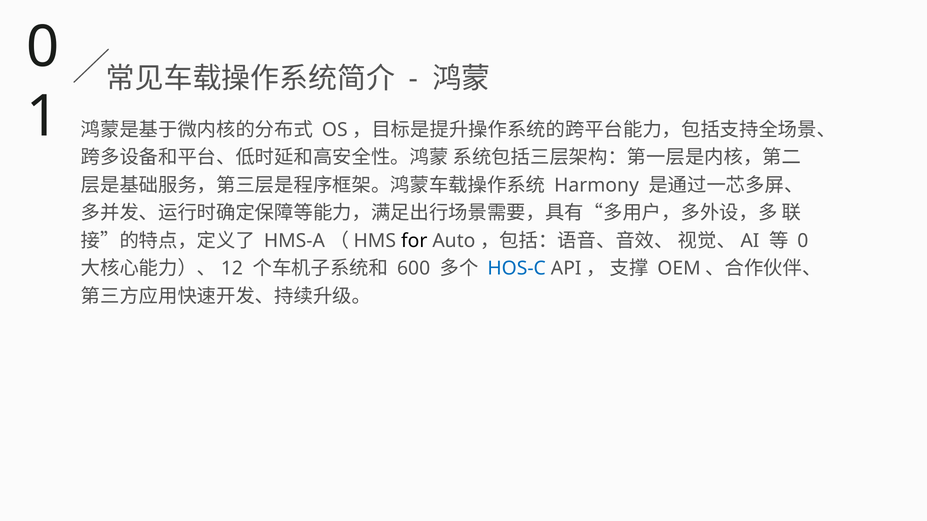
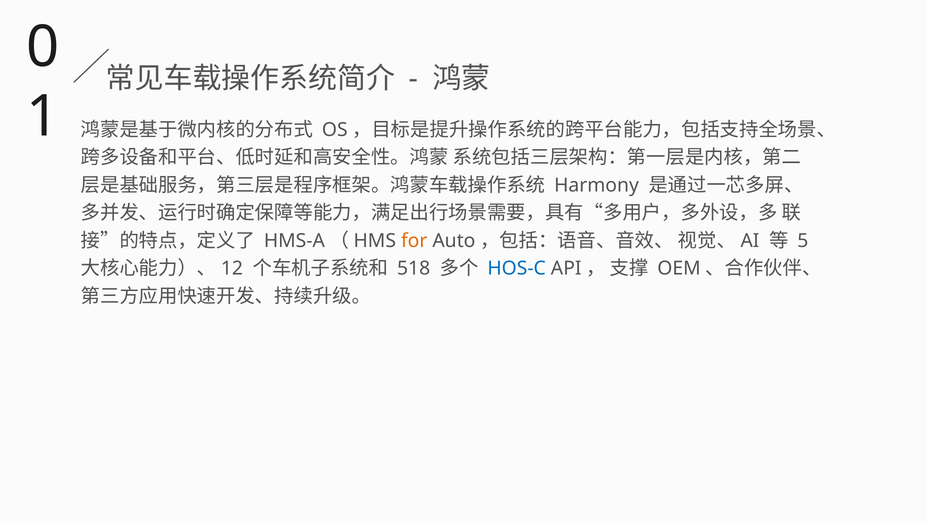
for colour: black -> orange (414, 241)
0: 0 -> 5 (803, 241)
600: 600 -> 518 (414, 269)
